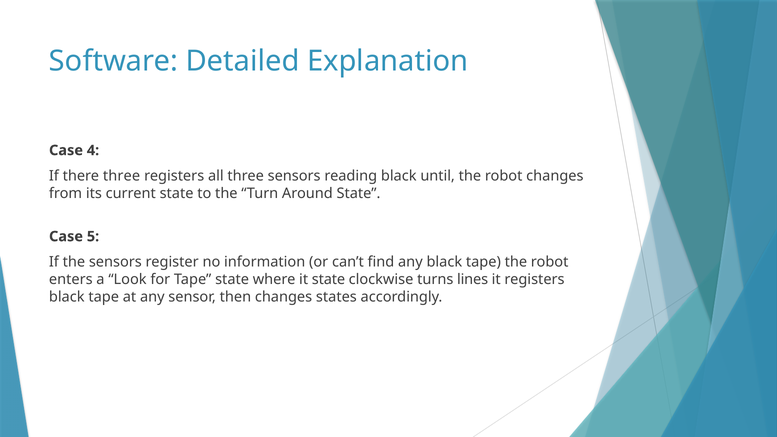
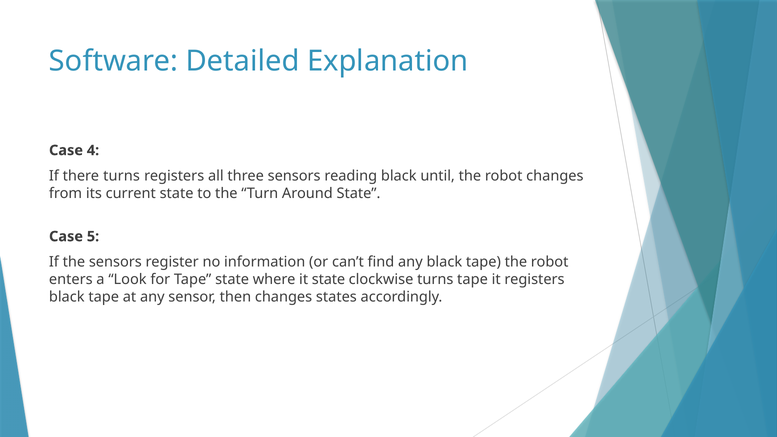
there three: three -> turns (122, 176)
turns lines: lines -> tape (472, 280)
